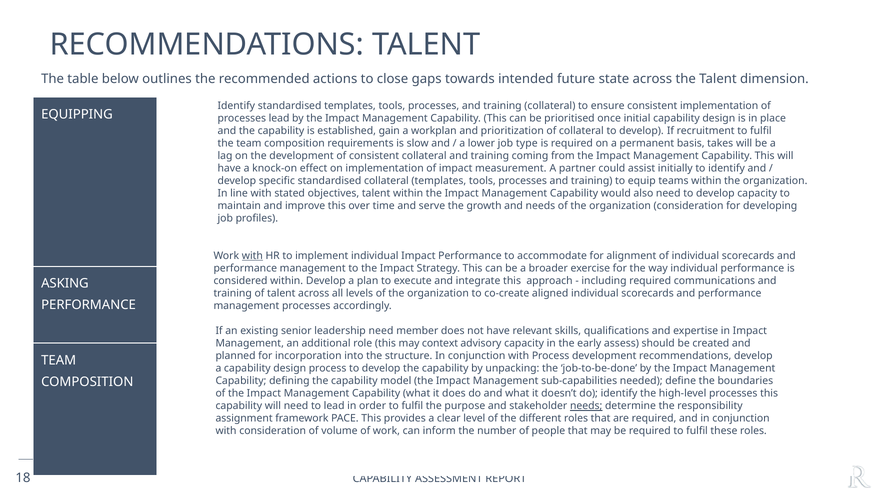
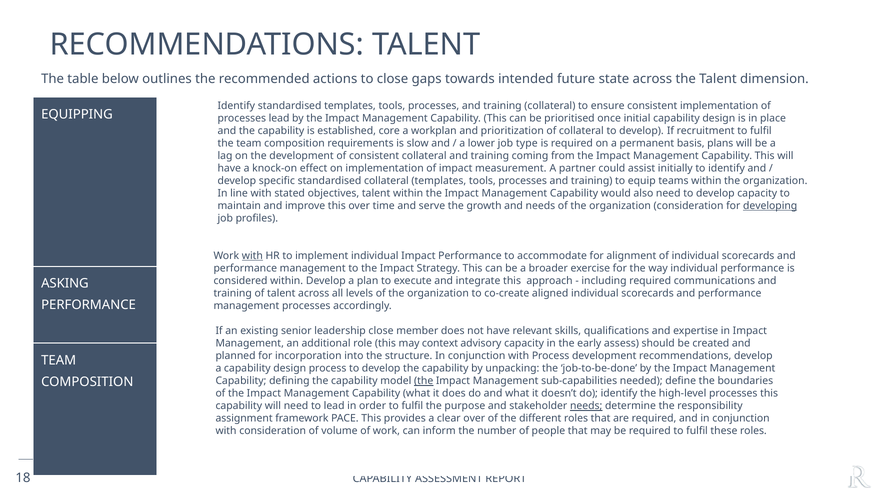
gain: gain -> core (389, 131)
takes: takes -> plans (720, 143)
developing underline: none -> present (770, 206)
leadership need: need -> close (381, 331)
the underline: none -> present (424, 381)
clear level: level -> over (474, 419)
